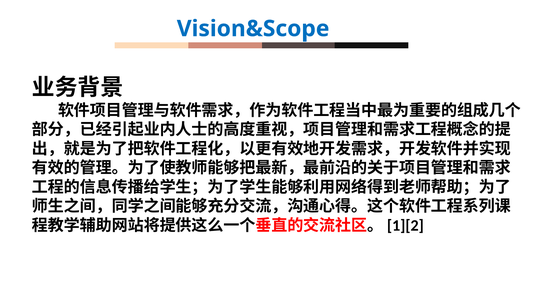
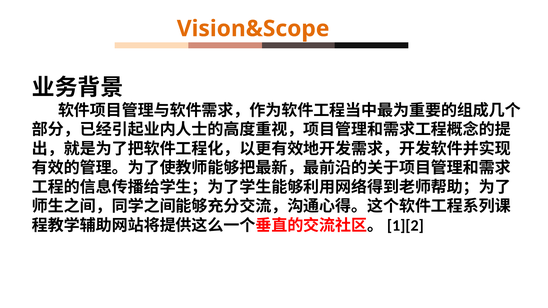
Vision&Scope colour: blue -> orange (253, 29)
